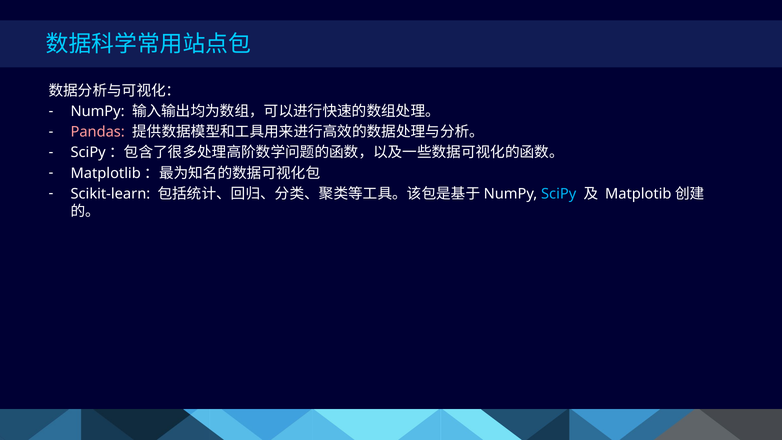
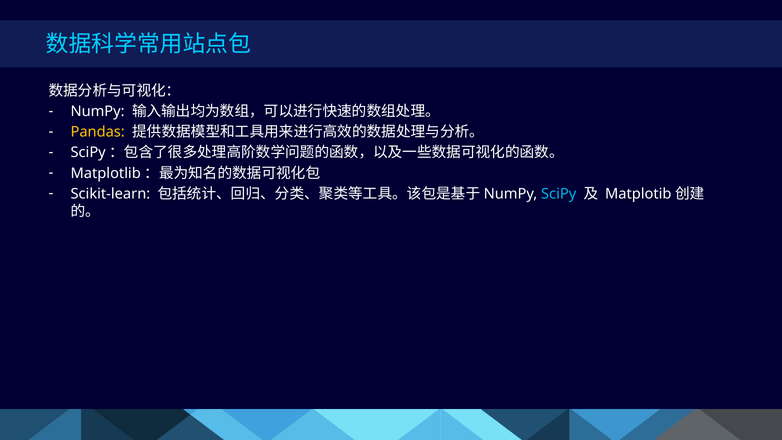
Pandas colour: pink -> yellow (98, 132)
